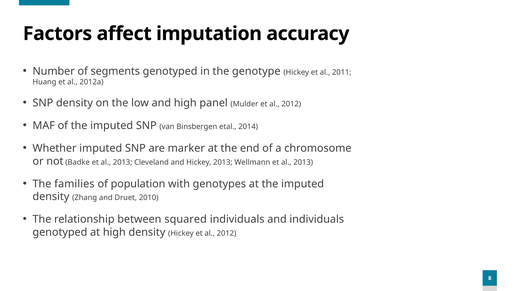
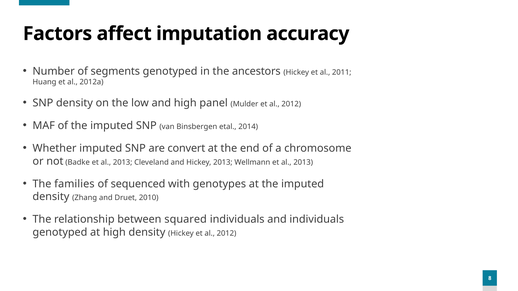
genotype: genotype -> ancestors (256, 71)
marker: marker -> convert (186, 148)
population: population -> sequenced (138, 184)
